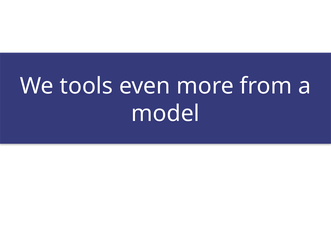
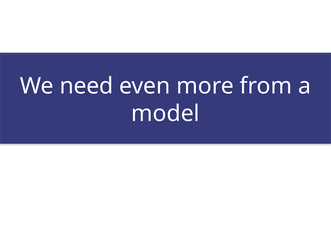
tools: tools -> need (86, 86)
